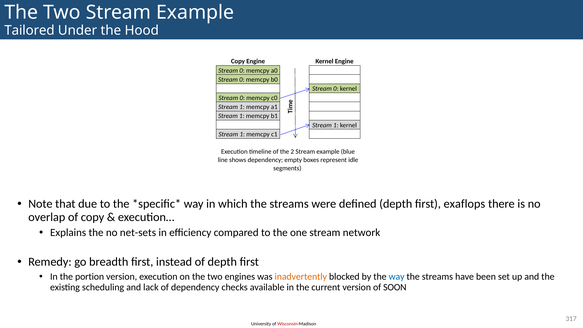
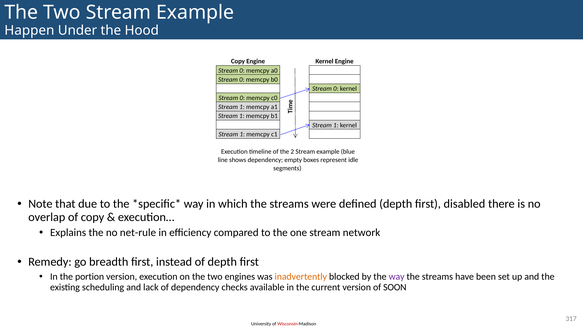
Tailored: Tailored -> Happen (29, 30)
exaflops: exaflops -> disabled (464, 204)
net-sets: net-sets -> net-rule (138, 232)
way colour: blue -> purple (397, 277)
